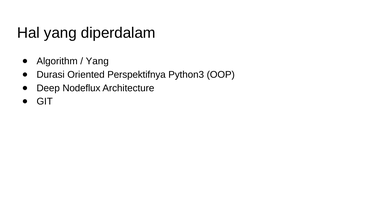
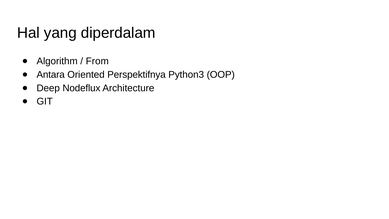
Yang: Yang -> From (97, 61)
Durasi: Durasi -> Antara (51, 75)
